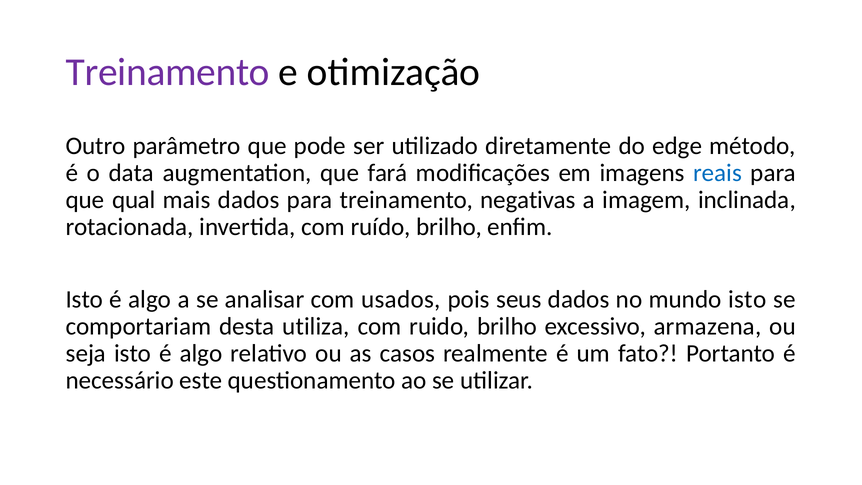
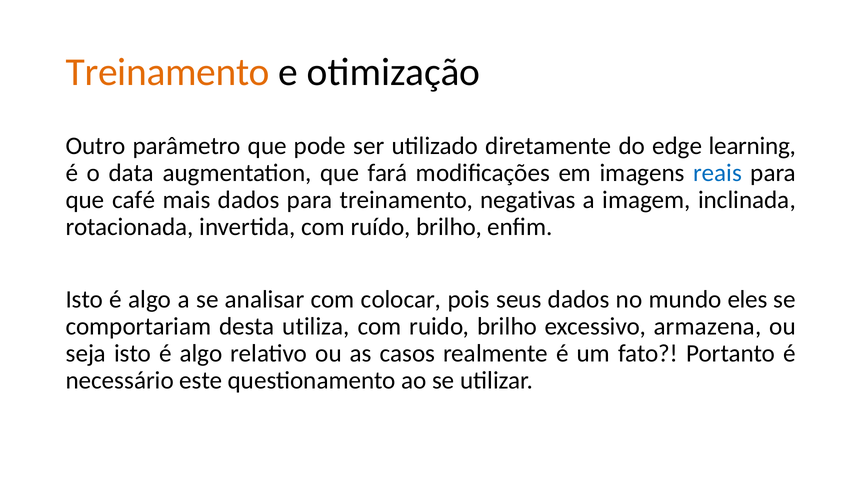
Treinamento colour: purple -> orange (168, 72)
método: método -> learning (753, 146)
qual: qual -> café (134, 200)
usados: usados -> colocar (401, 299)
mundo isto: isto -> eles (748, 299)
